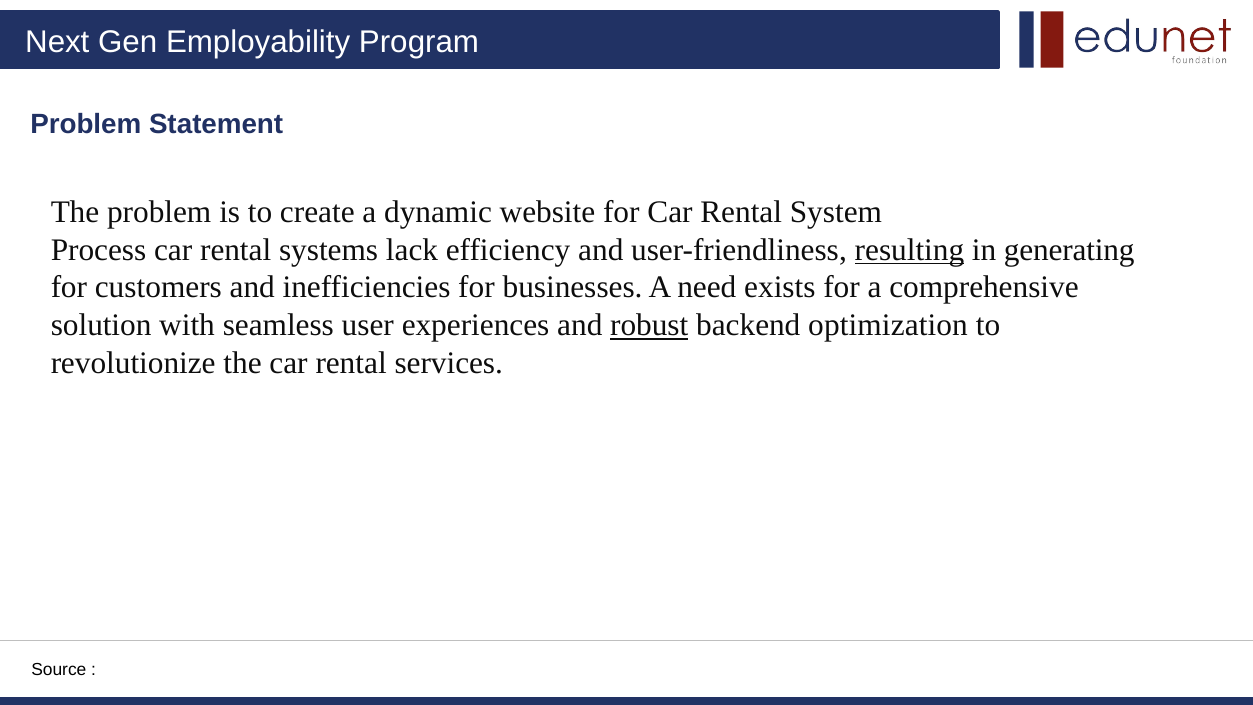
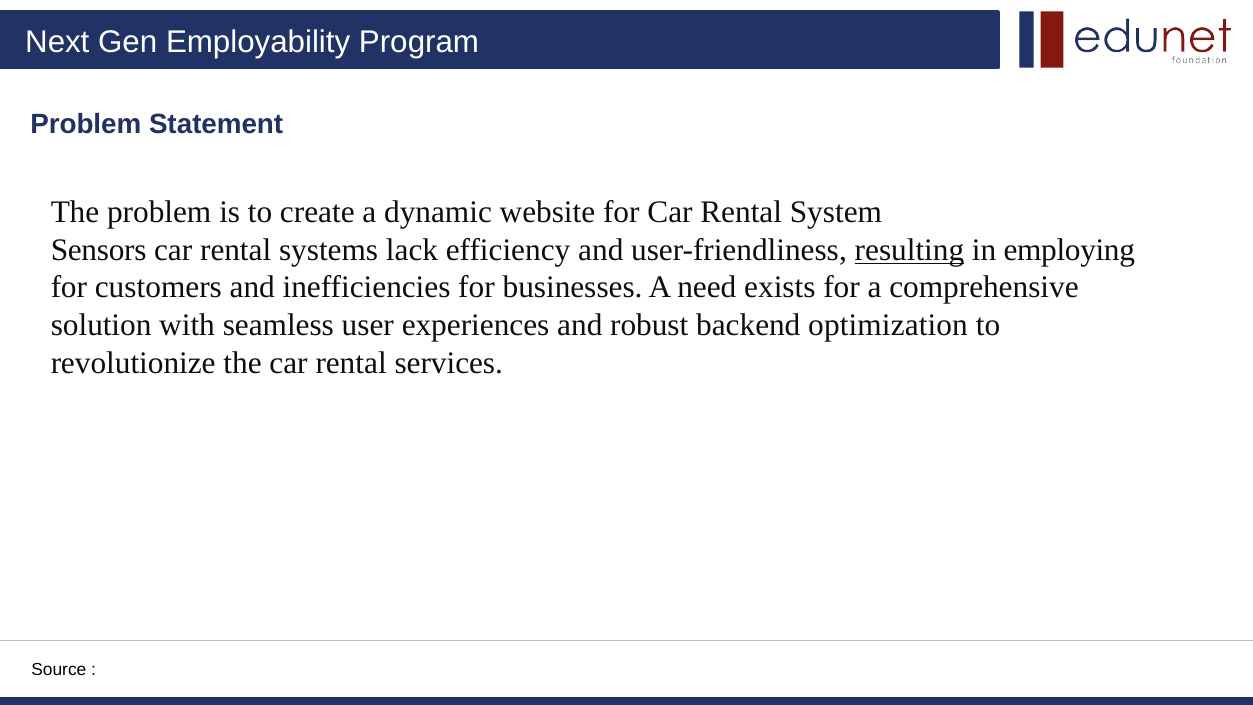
Process: Process -> Sensors (99, 250)
generating: generating -> employing (1069, 250)
robust underline: present -> none (649, 325)
